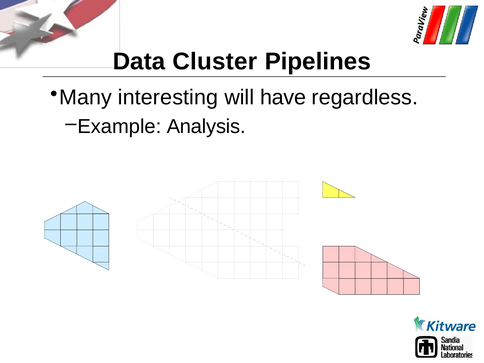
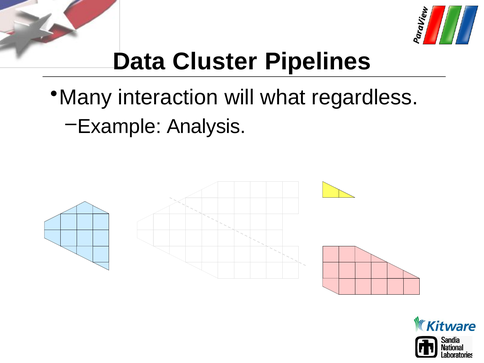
interesting: interesting -> interaction (168, 97)
have: have -> what (283, 97)
